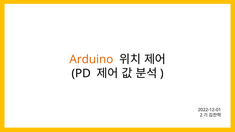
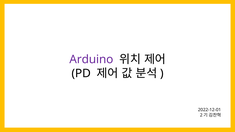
Arduino colour: orange -> purple (91, 59)
